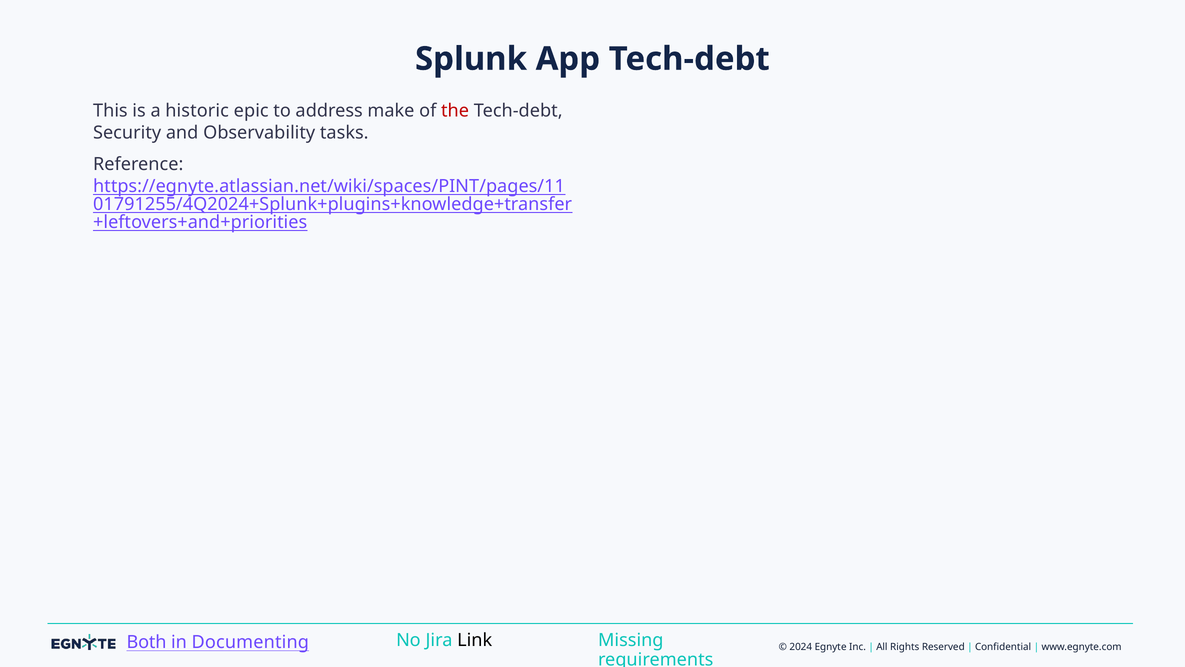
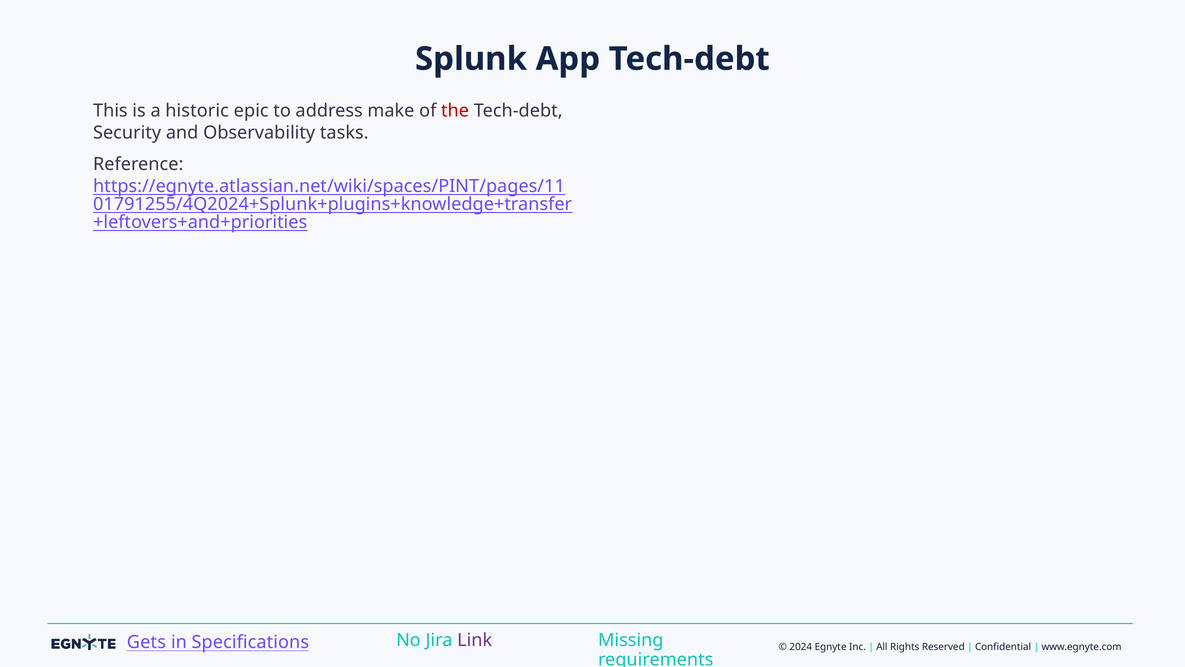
Both: Both -> Gets (146, 642)
Documenting: Documenting -> Specifications (250, 642)
Link colour: black -> purple (475, 640)
